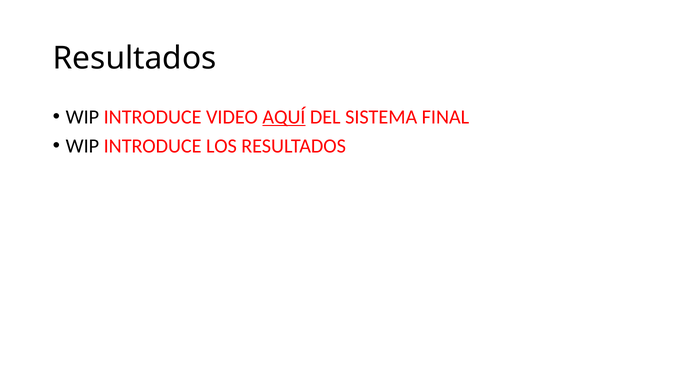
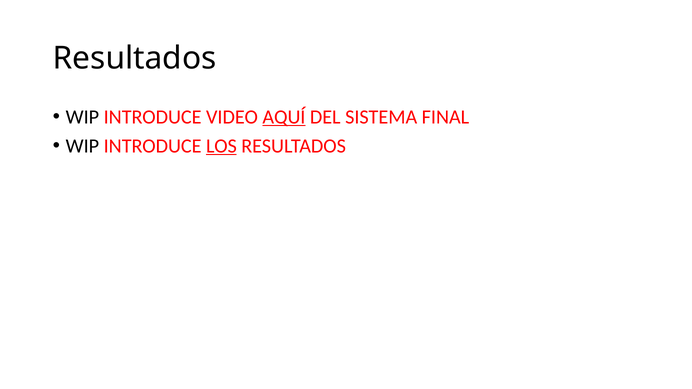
LOS underline: none -> present (221, 146)
